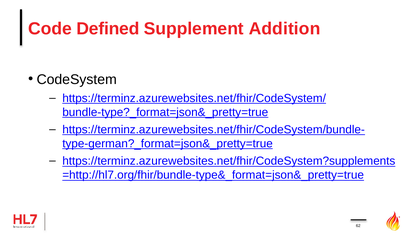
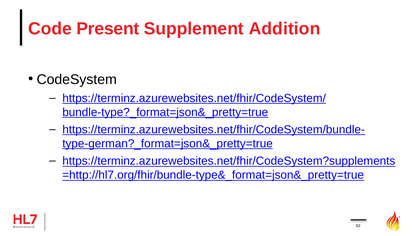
Defined: Defined -> Present (108, 29)
